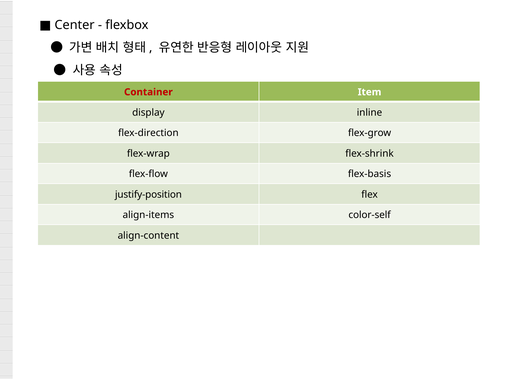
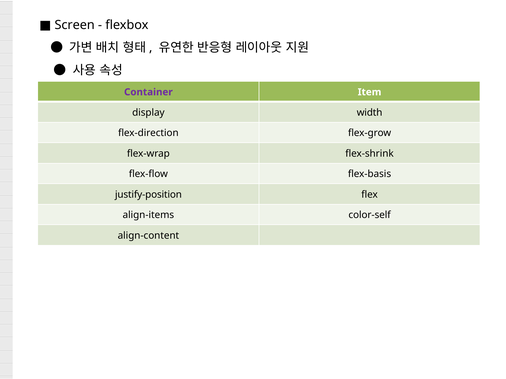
Center: Center -> Screen (75, 25)
Container colour: red -> purple (148, 92)
inline: inline -> width (370, 113)
